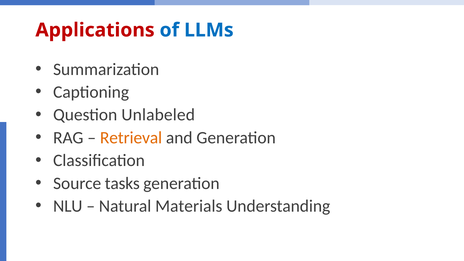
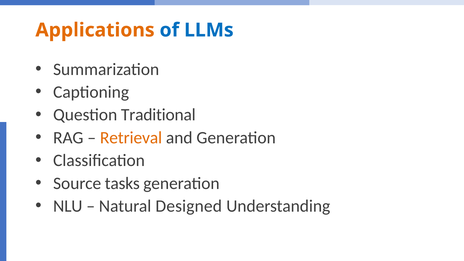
Applications colour: red -> orange (95, 30)
Unlabeled: Unlabeled -> Traditional (158, 115)
Materials: Materials -> Designed (189, 206)
